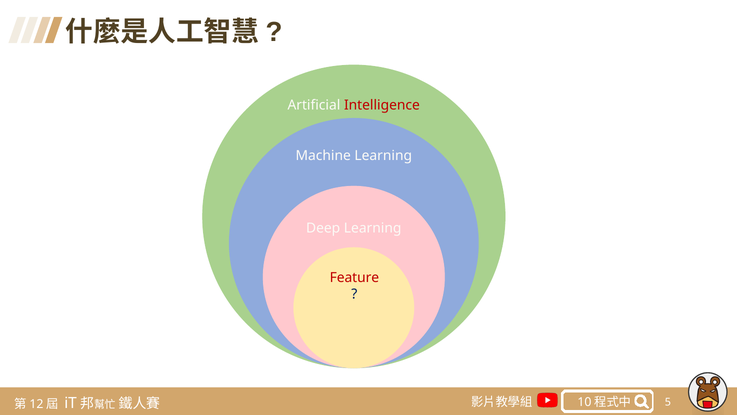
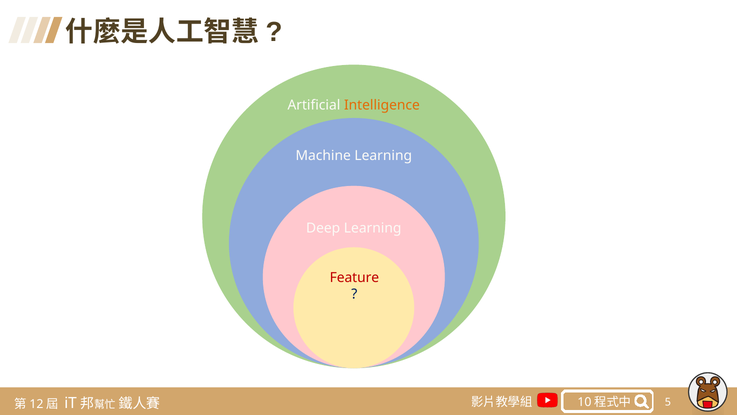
Intelligence colour: red -> orange (382, 105)
